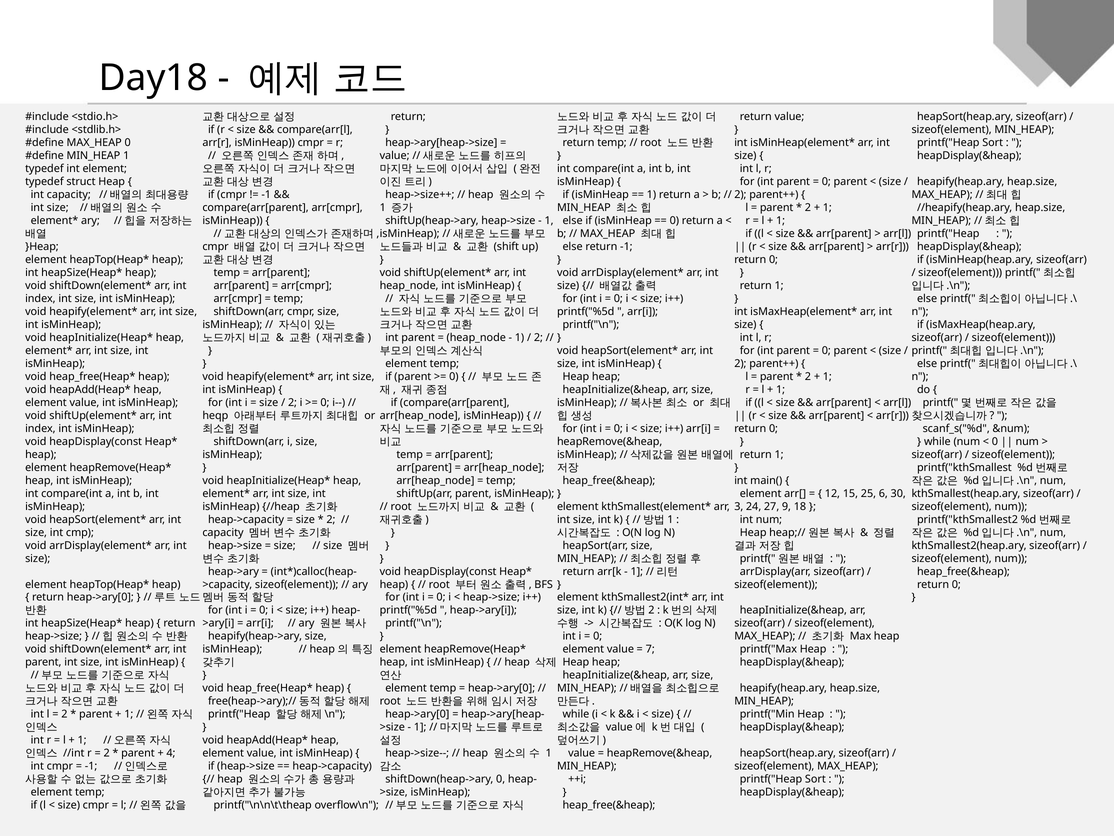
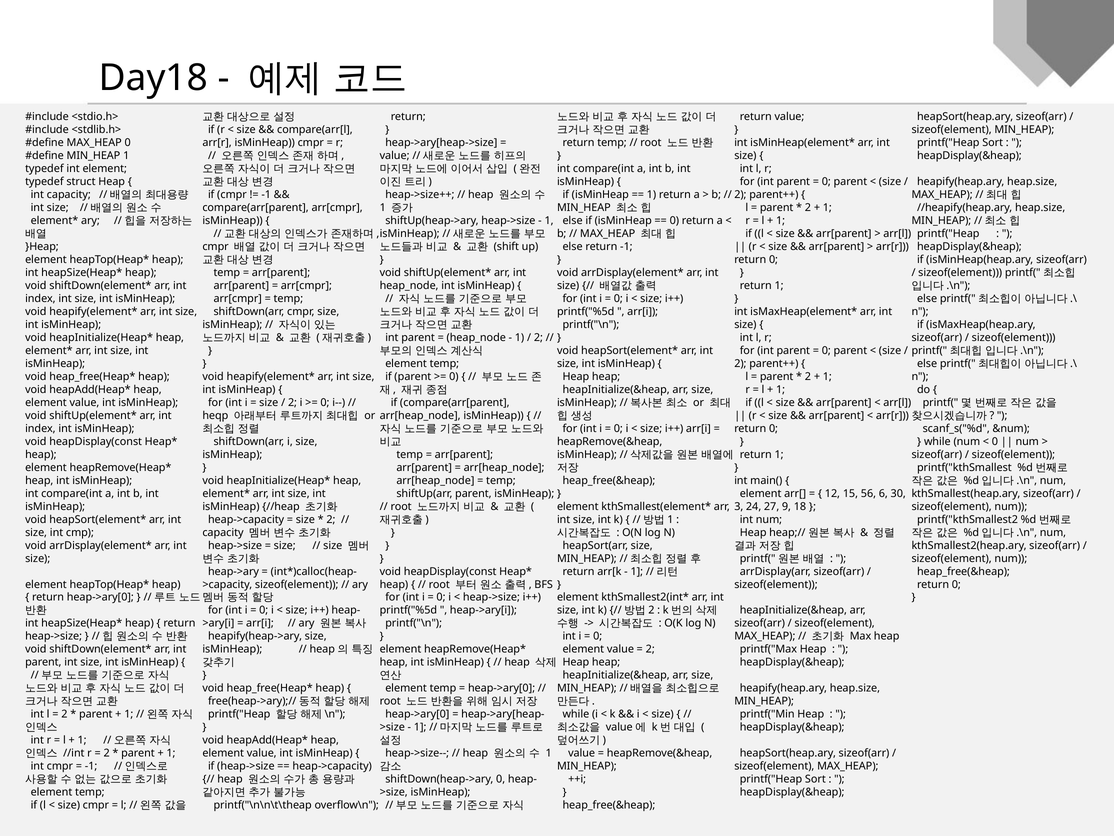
25: 25 -> 56 (868, 493)
7: 7 -> 2 (650, 649)
4: 4 -> 1 (171, 753)
